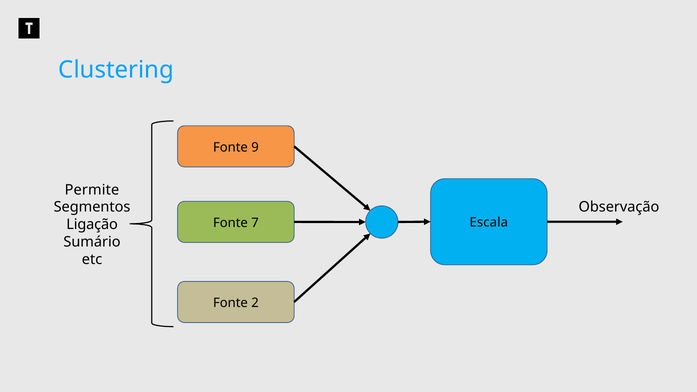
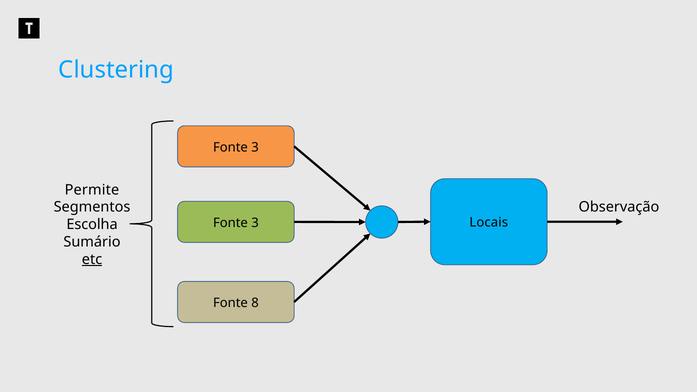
9: 9 -> 3 (255, 147)
Escala: Escala -> Locais (489, 223)
7: 7 -> 3 (255, 223)
Ligação: Ligação -> Escolha (92, 225)
etc underline: none -> present (92, 259)
2: 2 -> 8 (255, 303)
